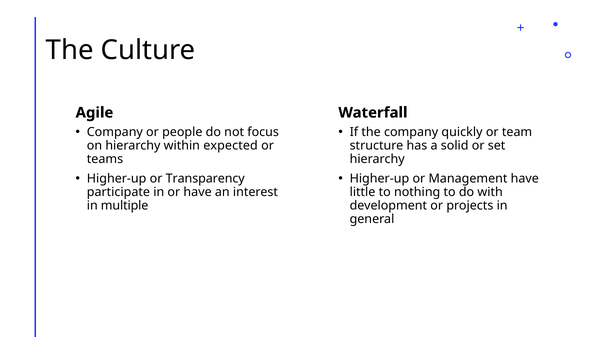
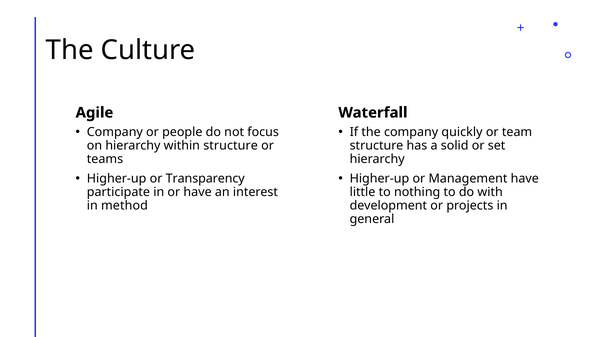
within expected: expected -> structure (231, 146)
multiple: multiple -> method (124, 206)
